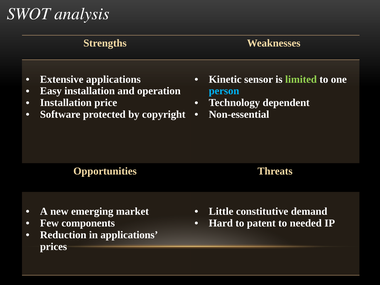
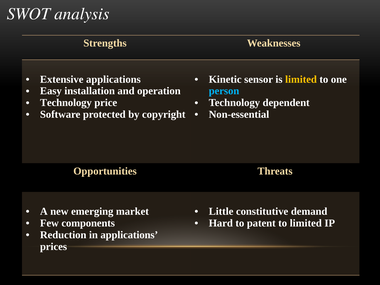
limited colour: light green -> yellow (301, 79)
Installation: Installation -> Technology (66, 103)
to needed: needed -> limited (306, 223)
